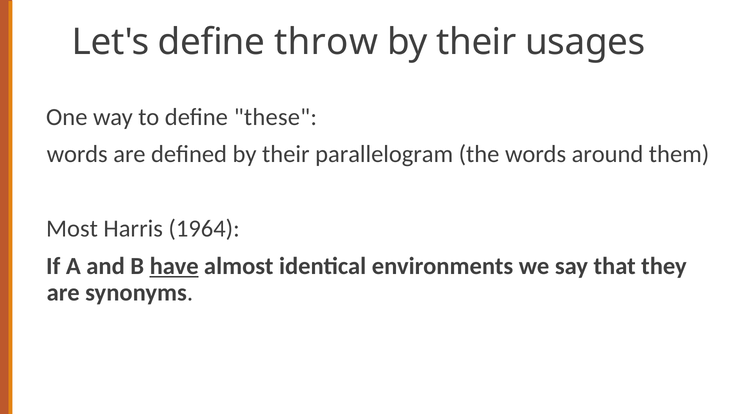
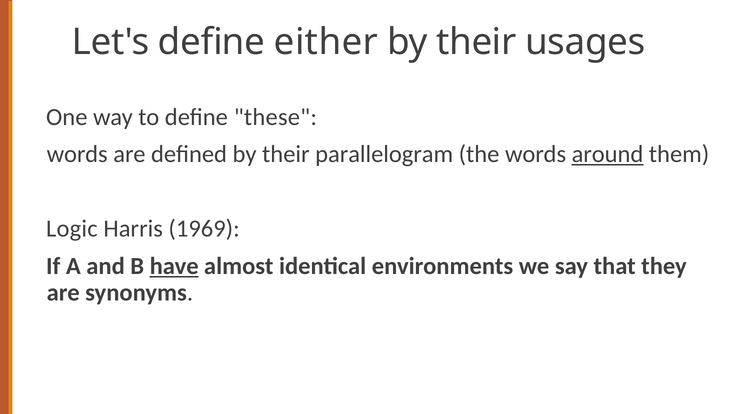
throw: throw -> either (326, 42)
around underline: none -> present (607, 155)
Most: Most -> Logic (72, 229)
1964: 1964 -> 1969 (204, 229)
